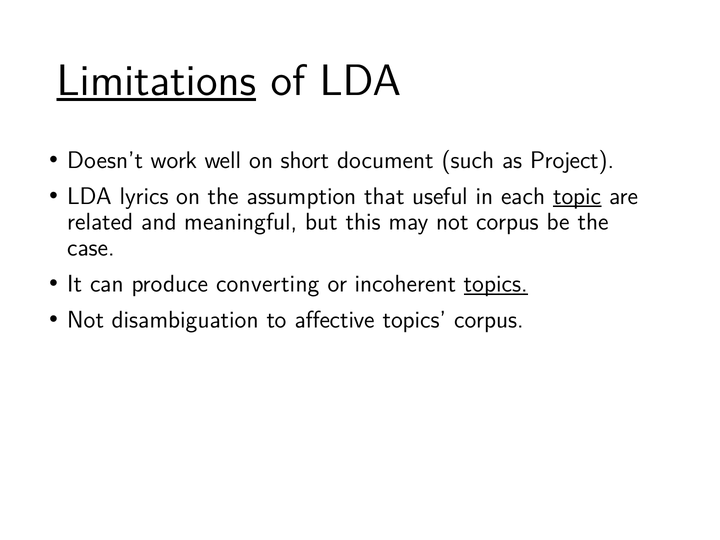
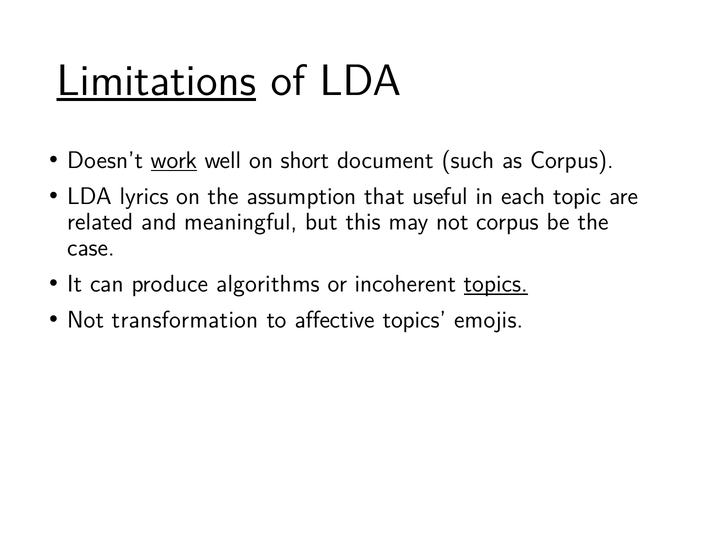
work underline: none -> present (174, 160)
as Project: Project -> Corpus (572, 160)
topic underline: present -> none (577, 196)
converting: converting -> algorithms (268, 284)
disambiguation: disambiguation -> transformation (185, 320)
topics corpus: corpus -> emojis (489, 320)
